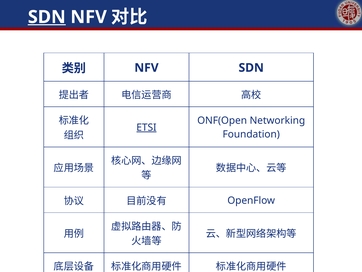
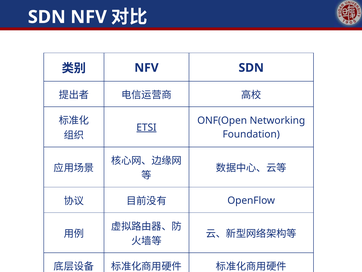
SDN underline: present -> none (47, 17)
